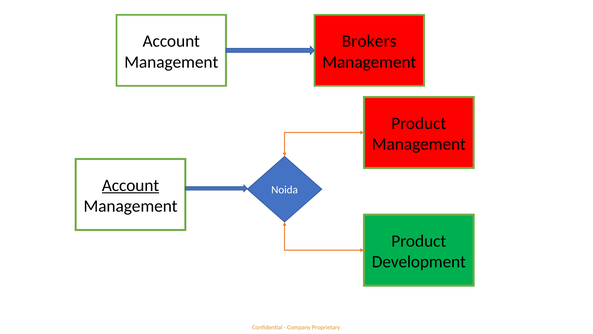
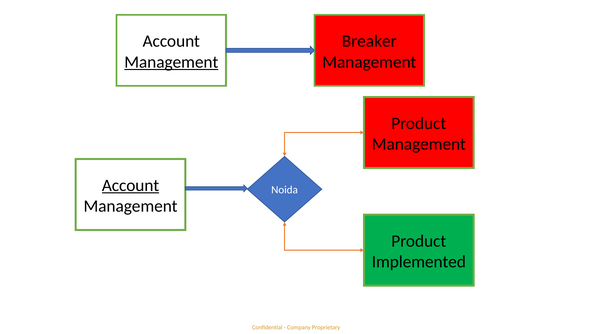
Brokers: Brokers -> Breaker (369, 41)
Management underline: none -> present (171, 62)
Development: Development -> Implemented (419, 261)
